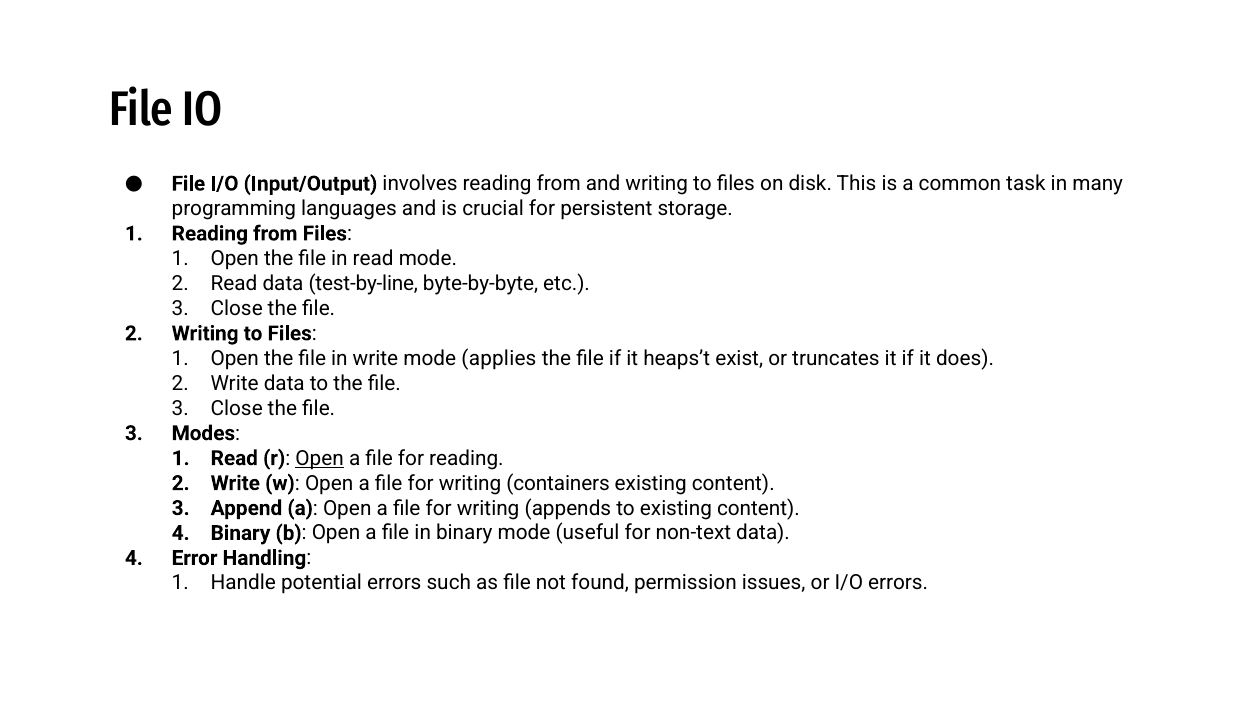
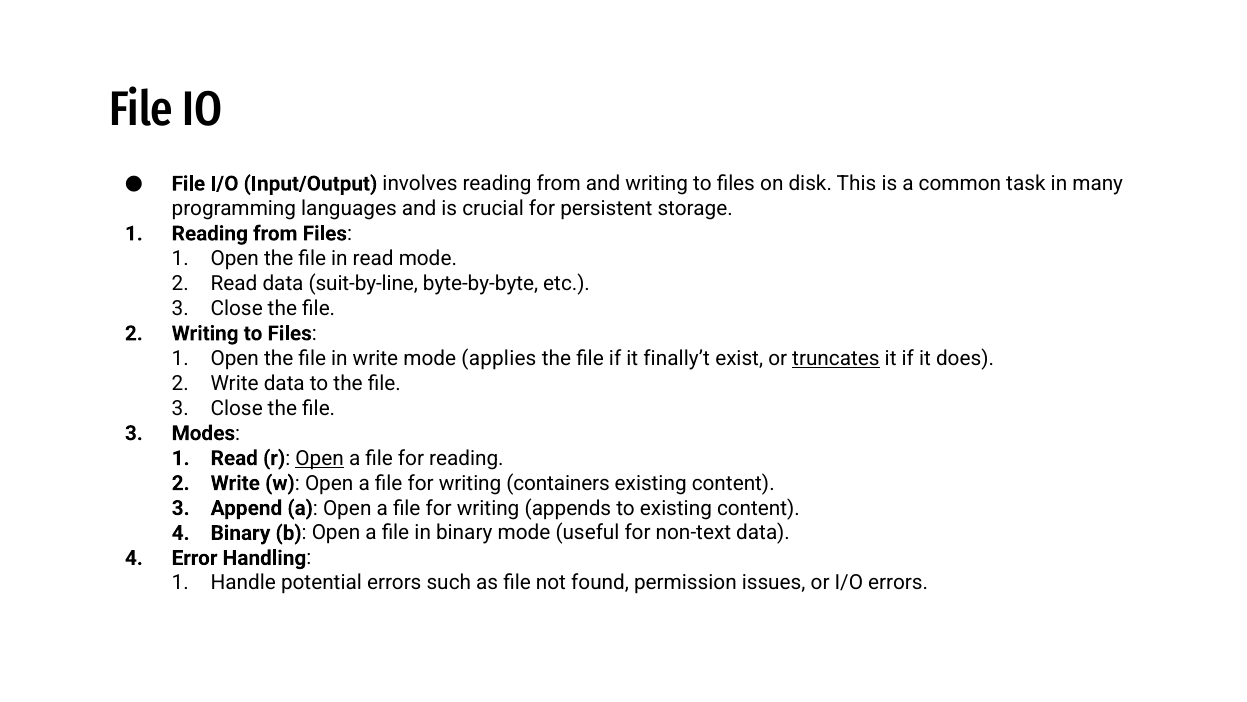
test-by-line: test-by-line -> suit-by-line (363, 283)
heaps’t: heaps’t -> finally’t (677, 358)
truncates underline: none -> present (836, 358)
